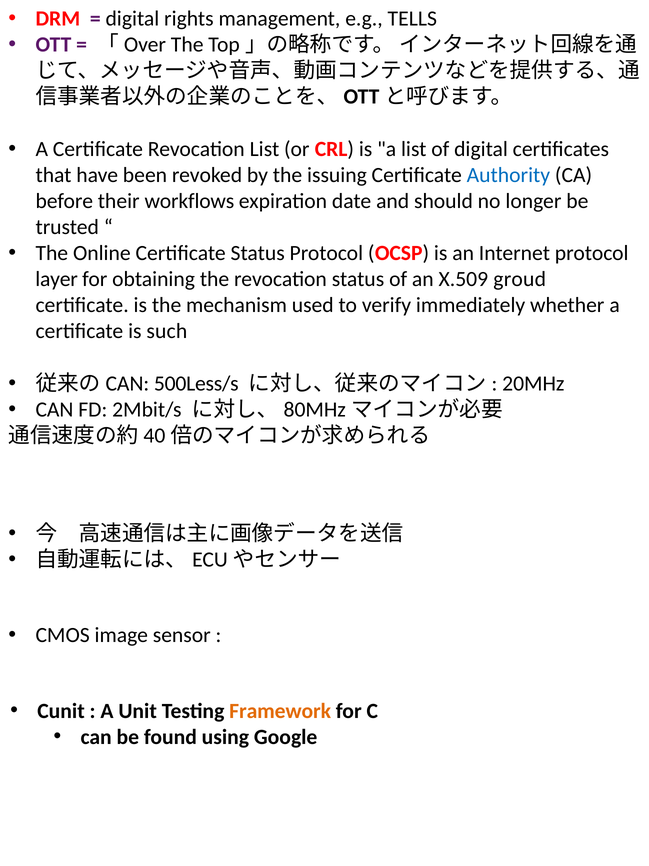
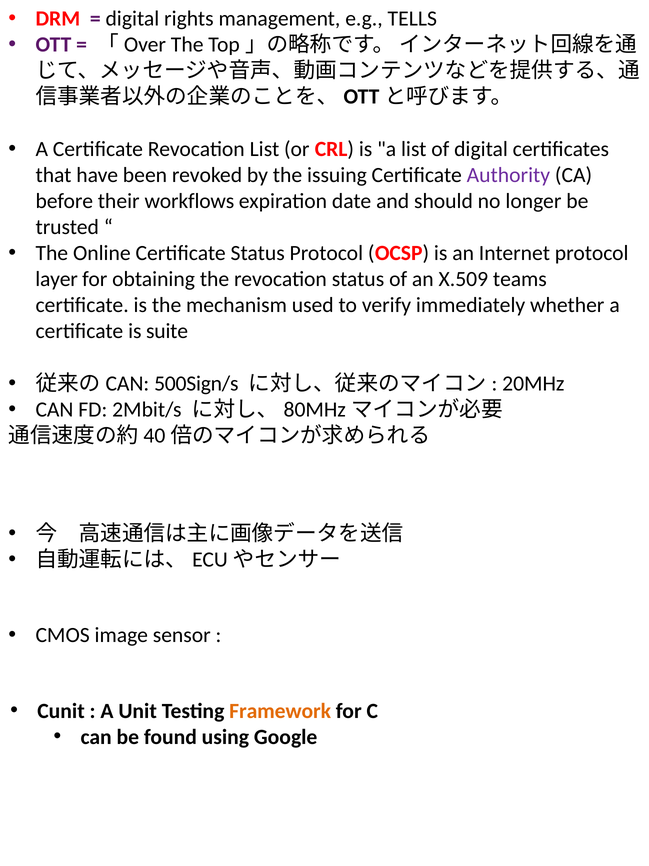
Authority colour: blue -> purple (508, 175)
groud: groud -> teams (520, 279)
such: such -> suite (167, 331)
500Less/s: 500Less/s -> 500Sign/s (196, 383)
